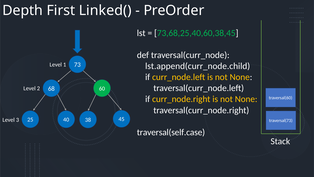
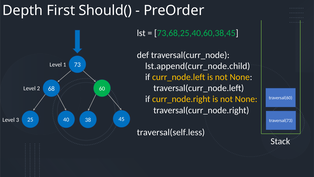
Linked(: Linked( -> Should( (105, 10)
traversal(self.case: traversal(self.case -> traversal(self.less (171, 132)
